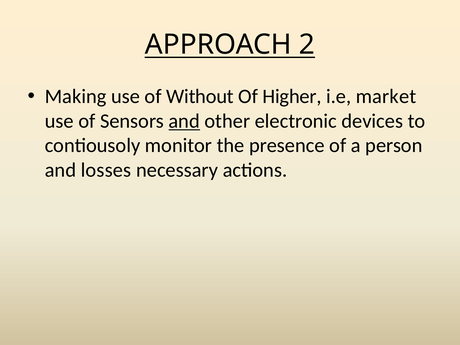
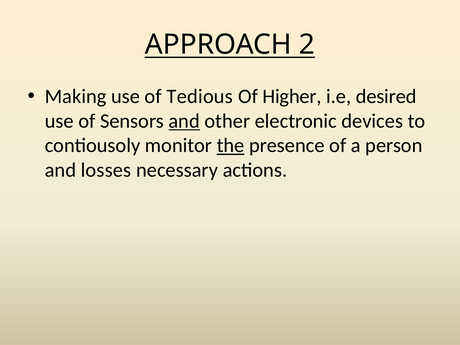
Without: Without -> Tedious (200, 96)
market: market -> desired (386, 96)
the underline: none -> present (231, 146)
